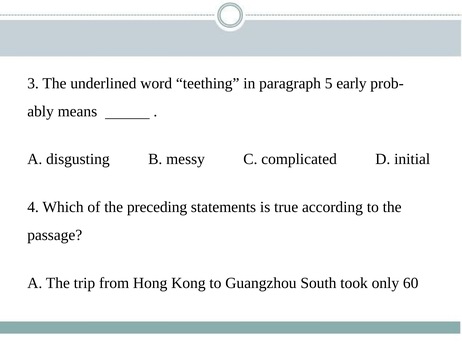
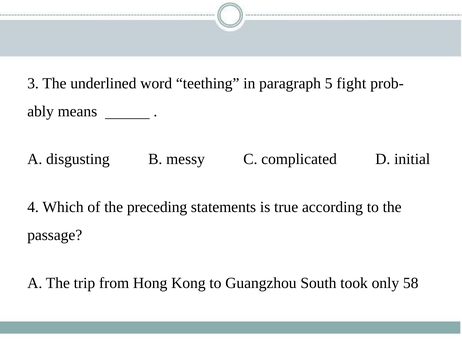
early: early -> fight (351, 83)
60: 60 -> 58 (411, 283)
